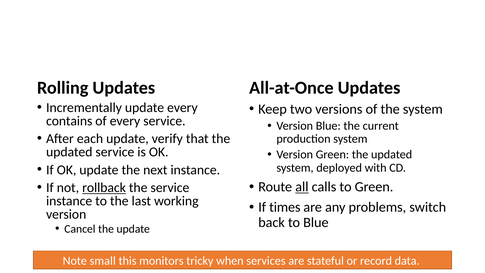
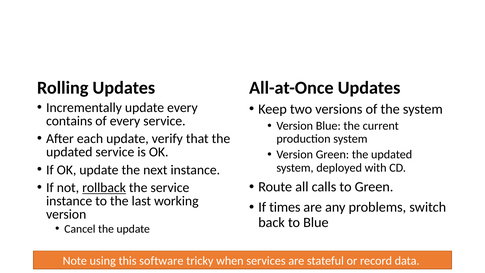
all underline: present -> none (302, 187)
small: small -> using (103, 261)
monitors: monitors -> software (161, 261)
